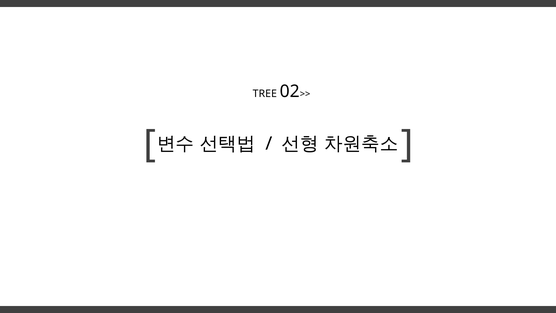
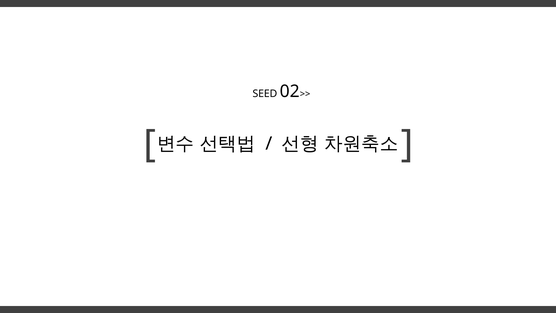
TREE: TREE -> SEED (265, 94)
